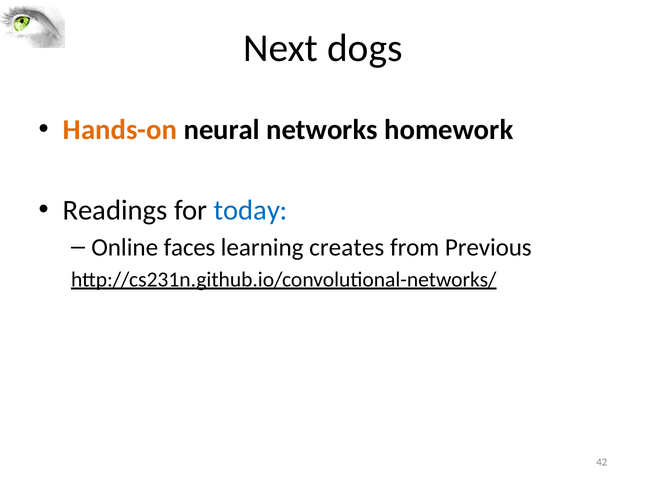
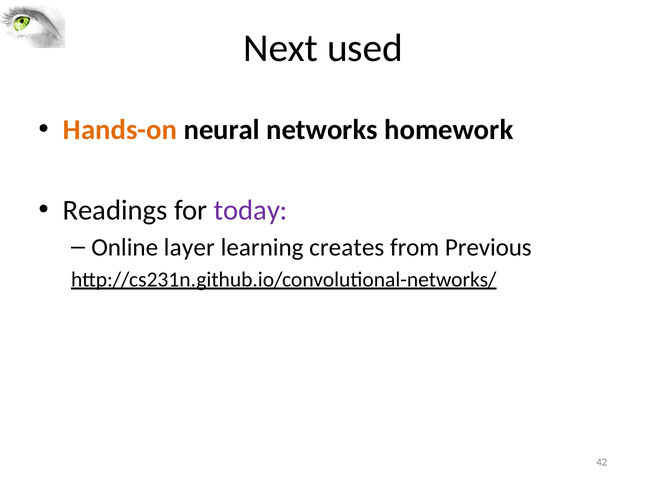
dogs: dogs -> used (365, 49)
today colour: blue -> purple (251, 211)
faces: faces -> layer (189, 248)
